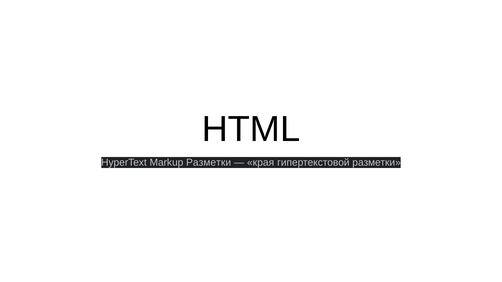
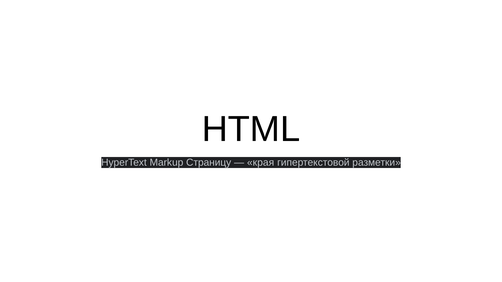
Markup Разметки: Разметки -> Страницу (209, 163)
